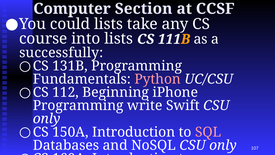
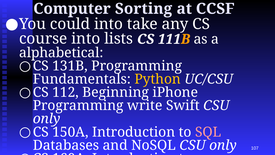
Section: Section -> Sorting (144, 9)
could lists: lists -> into (108, 24)
successfully: successfully -> alphabetical (61, 53)
Python colour: pink -> yellow (158, 79)
